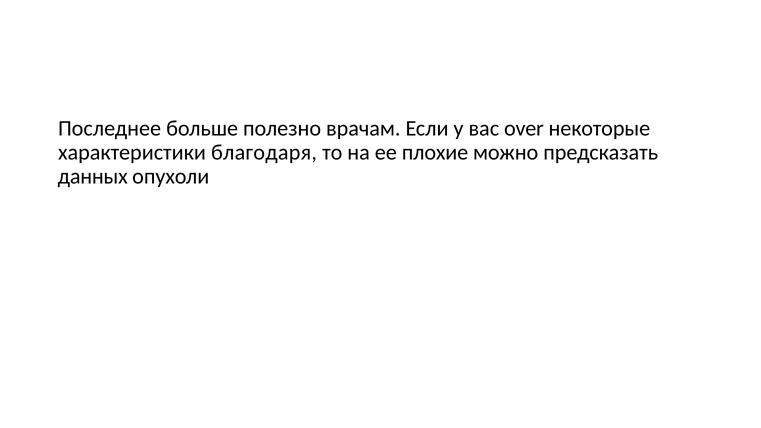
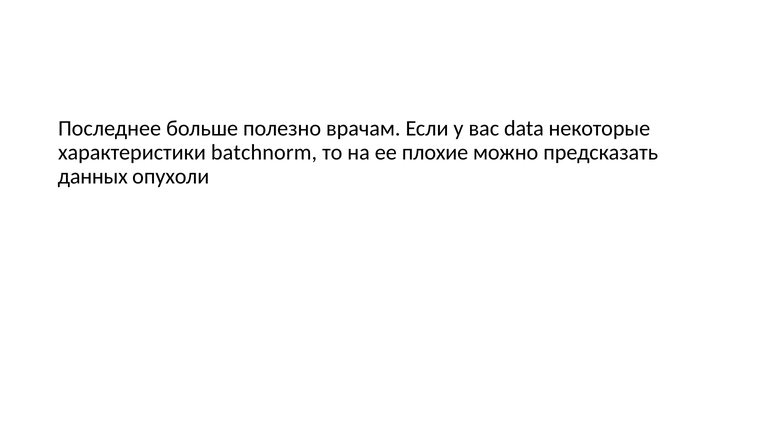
over: over -> data (524, 129)
благодаря: благодаря -> batchnorm (264, 153)
